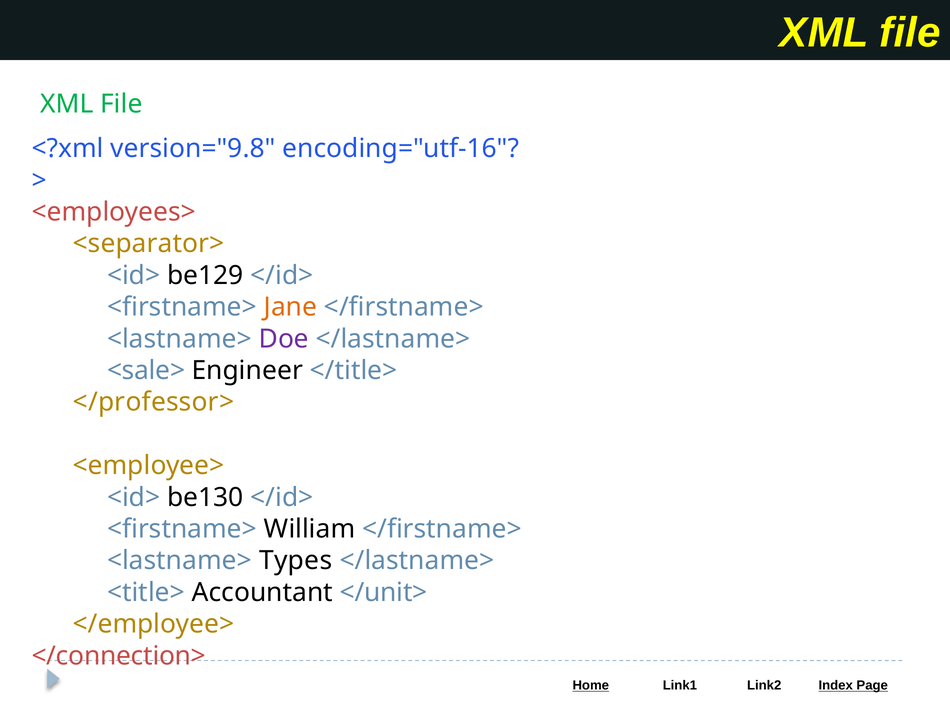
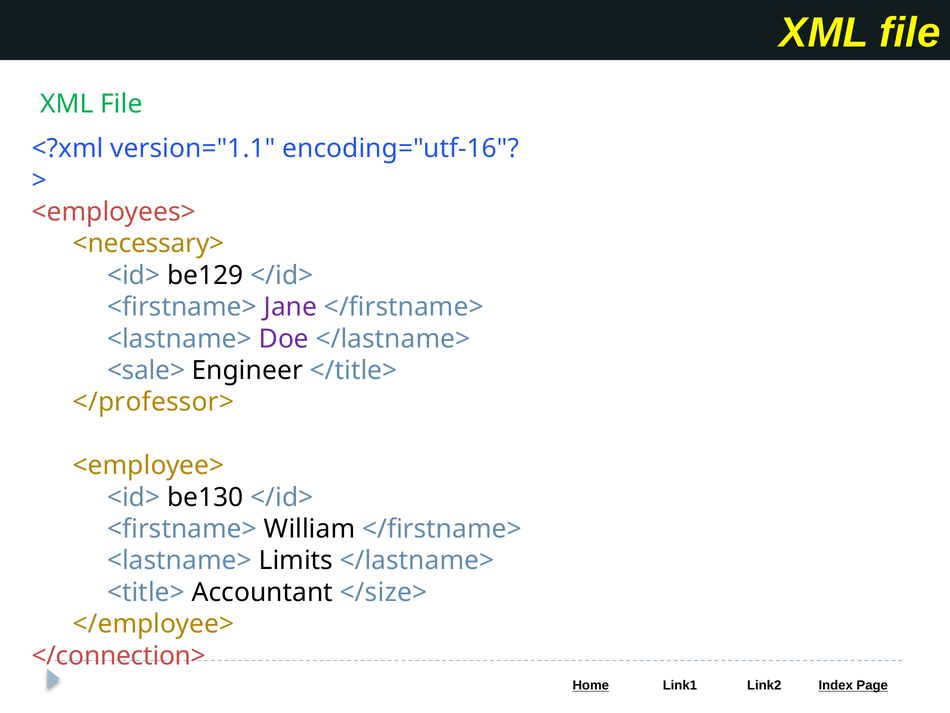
version="9.8: version="9.8 -> version="1.1 (193, 149)
<separator>: <separator> -> <necessary> (149, 244)
Jane colour: orange -> purple (291, 307)
Types: Types -> Limits (296, 560)
</unit>: </unit> -> </size> (383, 592)
